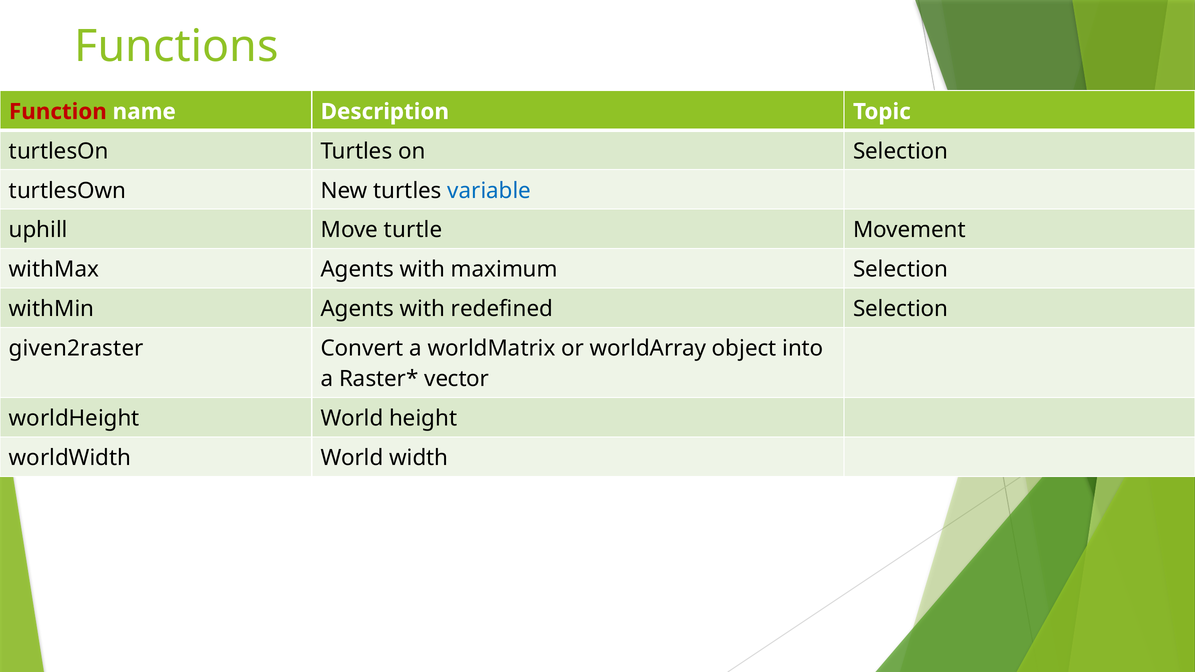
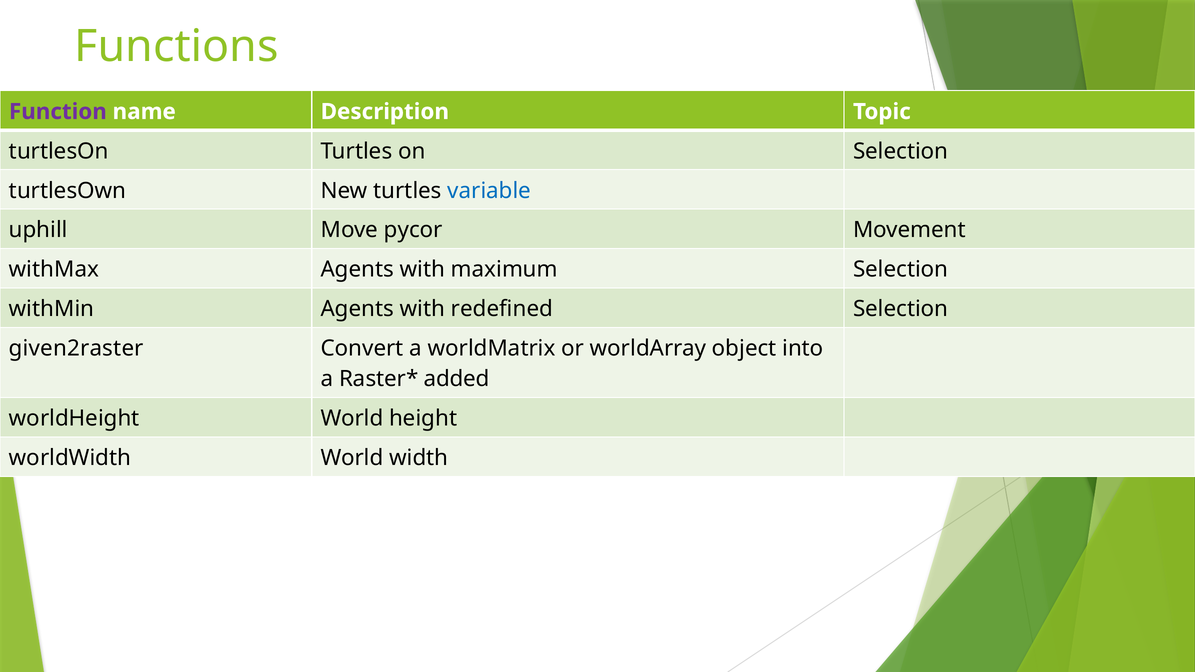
Function colour: red -> purple (58, 112)
turtle: turtle -> pycor (413, 230)
vector: vector -> added (457, 379)
